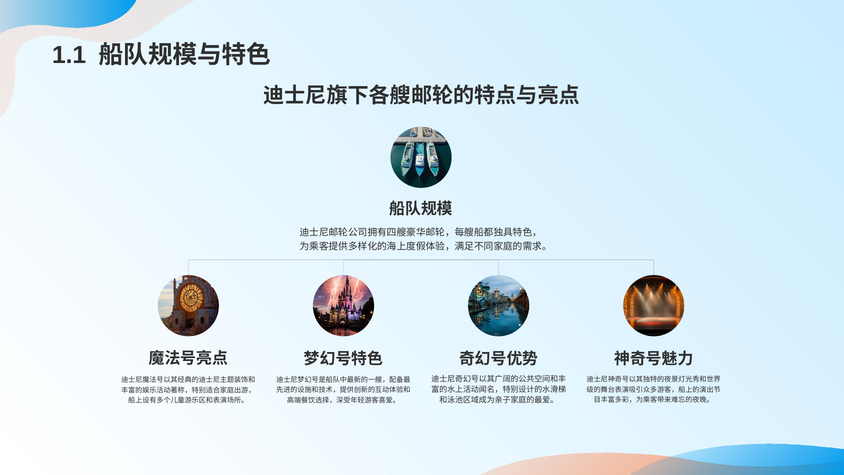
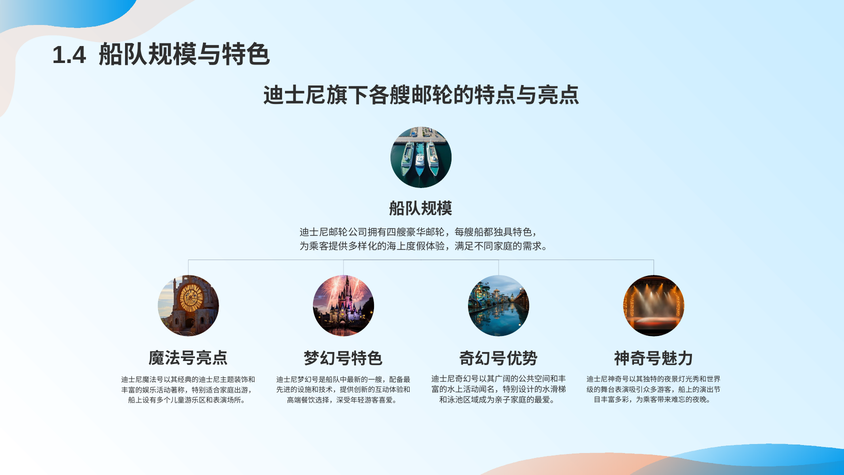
1.1: 1.1 -> 1.4 (69, 55)
